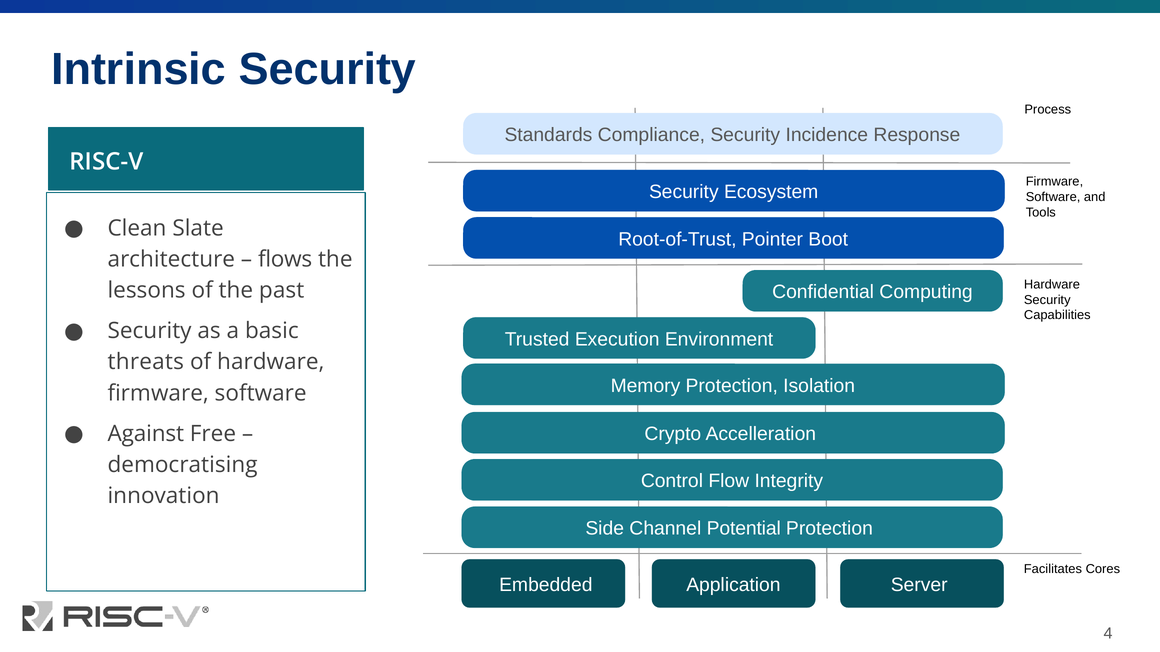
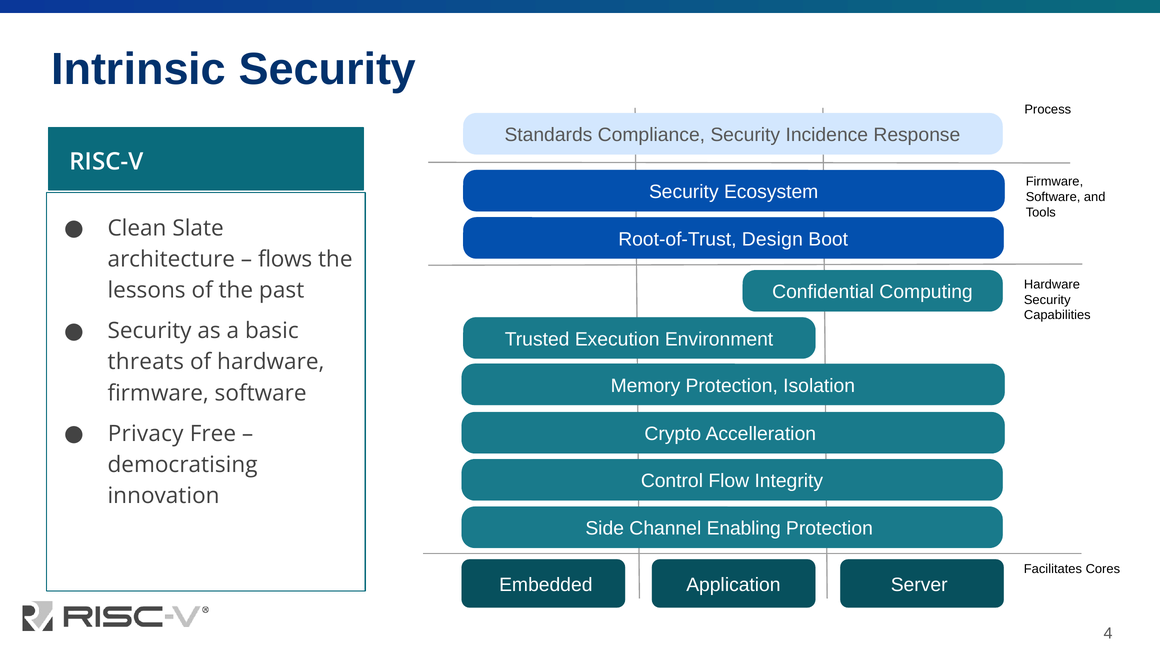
Pointer: Pointer -> Design (772, 239)
Against: Against -> Privacy (146, 434)
Potential: Potential -> Enabling (744, 529)
